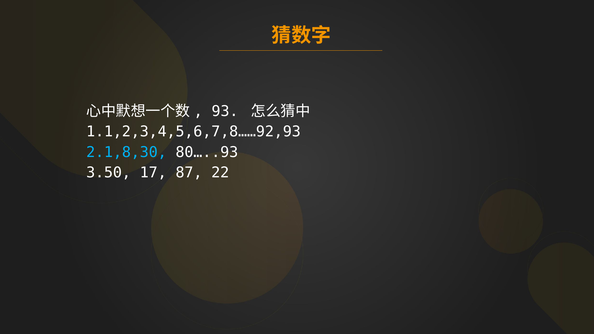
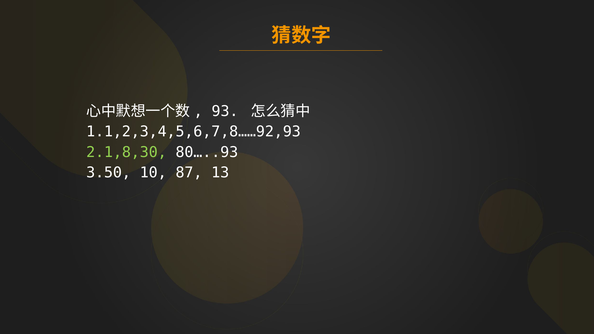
2.1,8,30 colour: light blue -> light green (126, 152)
17: 17 -> 10 (153, 173)
22: 22 -> 13 (220, 173)
